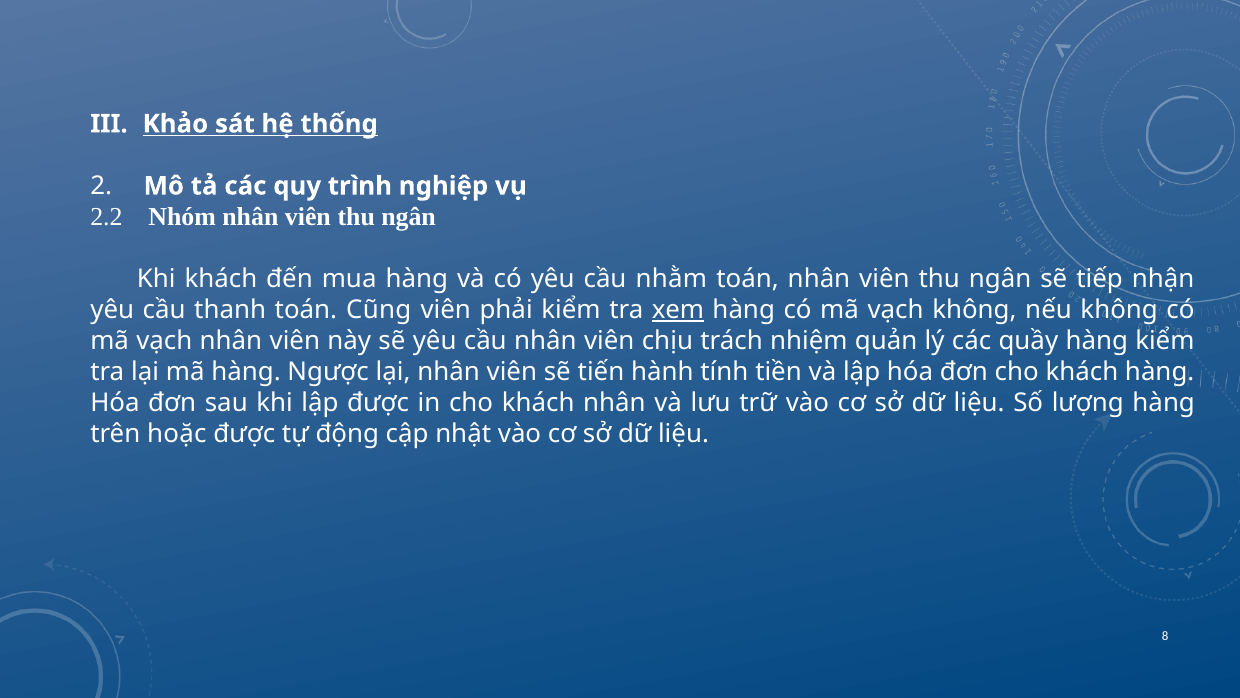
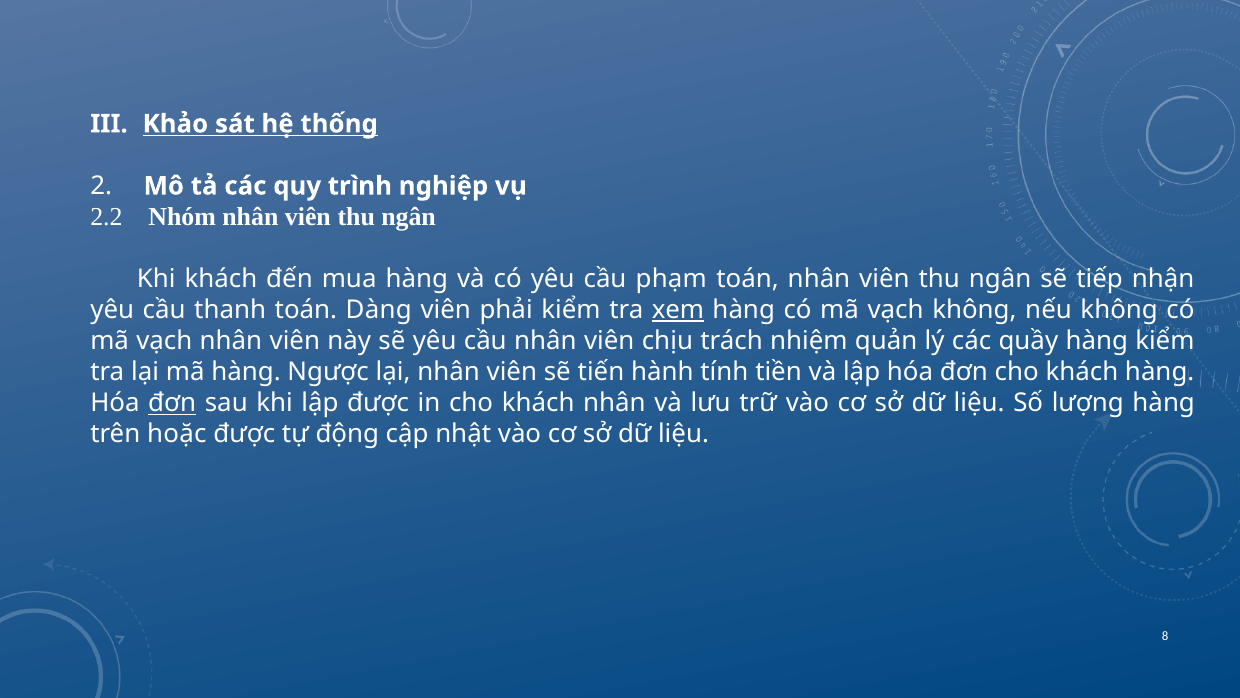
nhằm: nhằm -> phạm (671, 279)
Cũng: Cũng -> Dàng (379, 310)
đơn underline: none -> present (172, 403)
